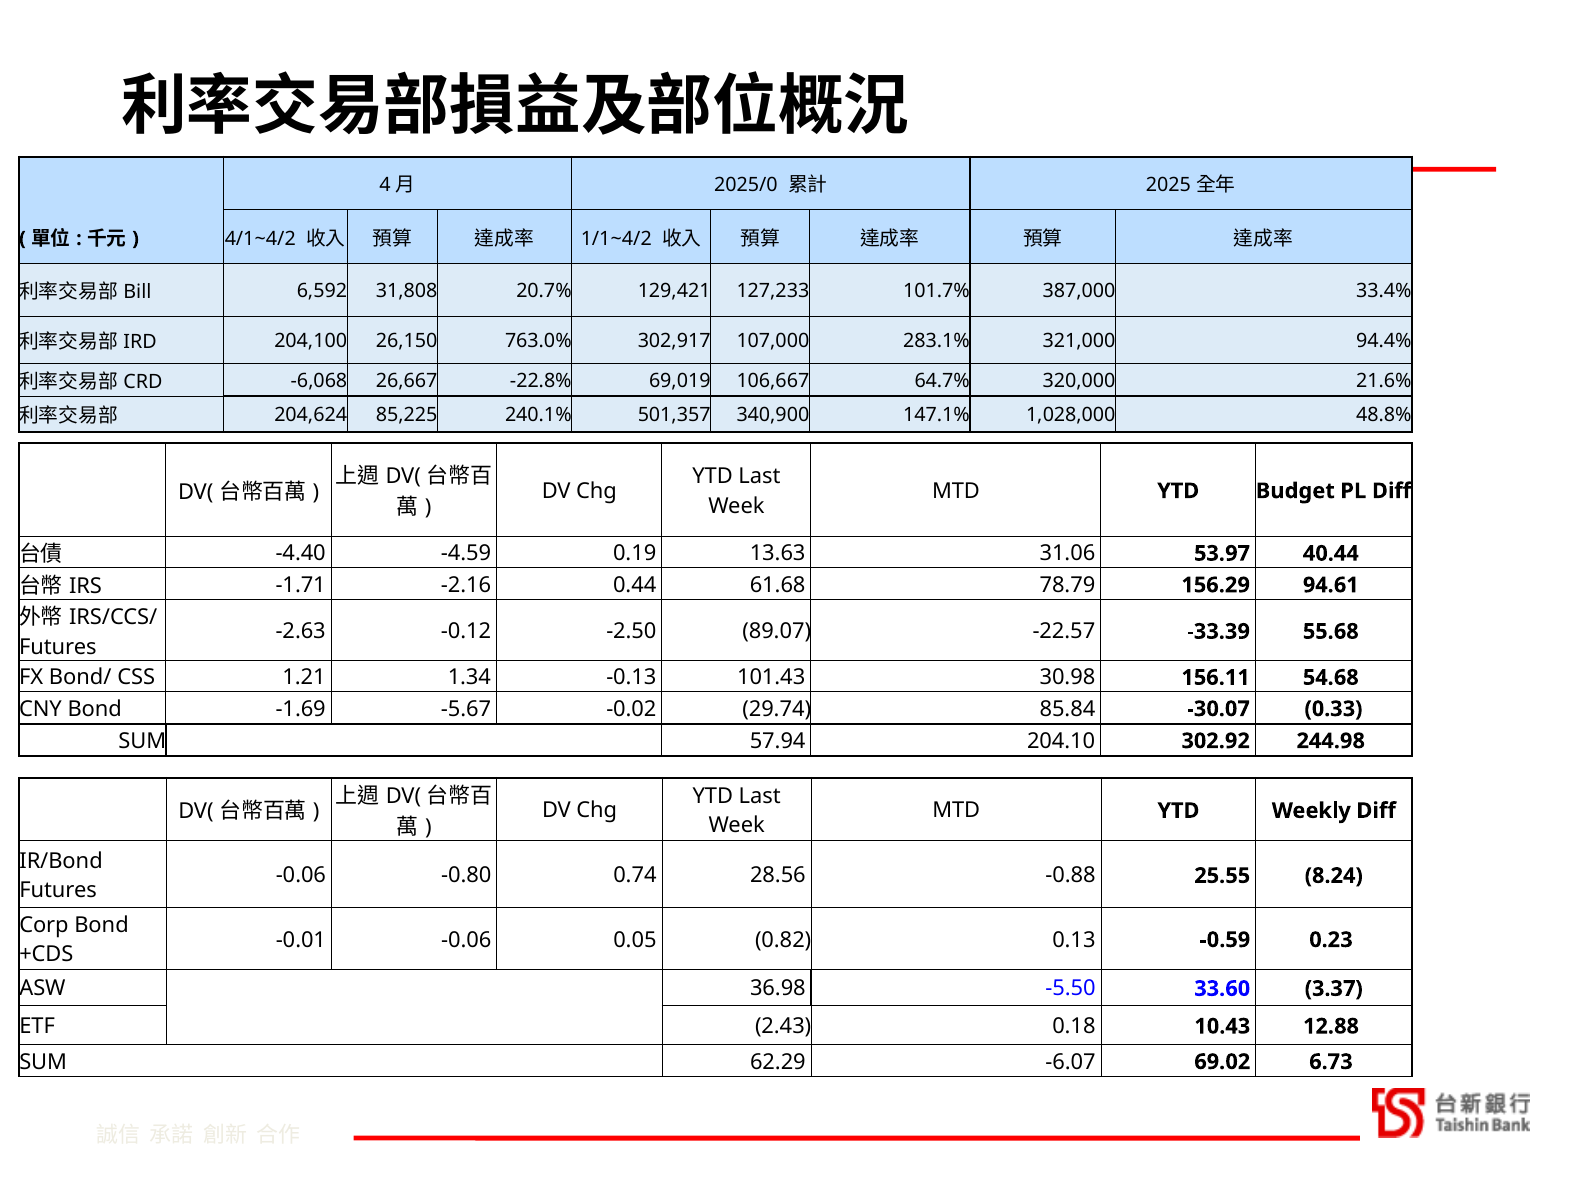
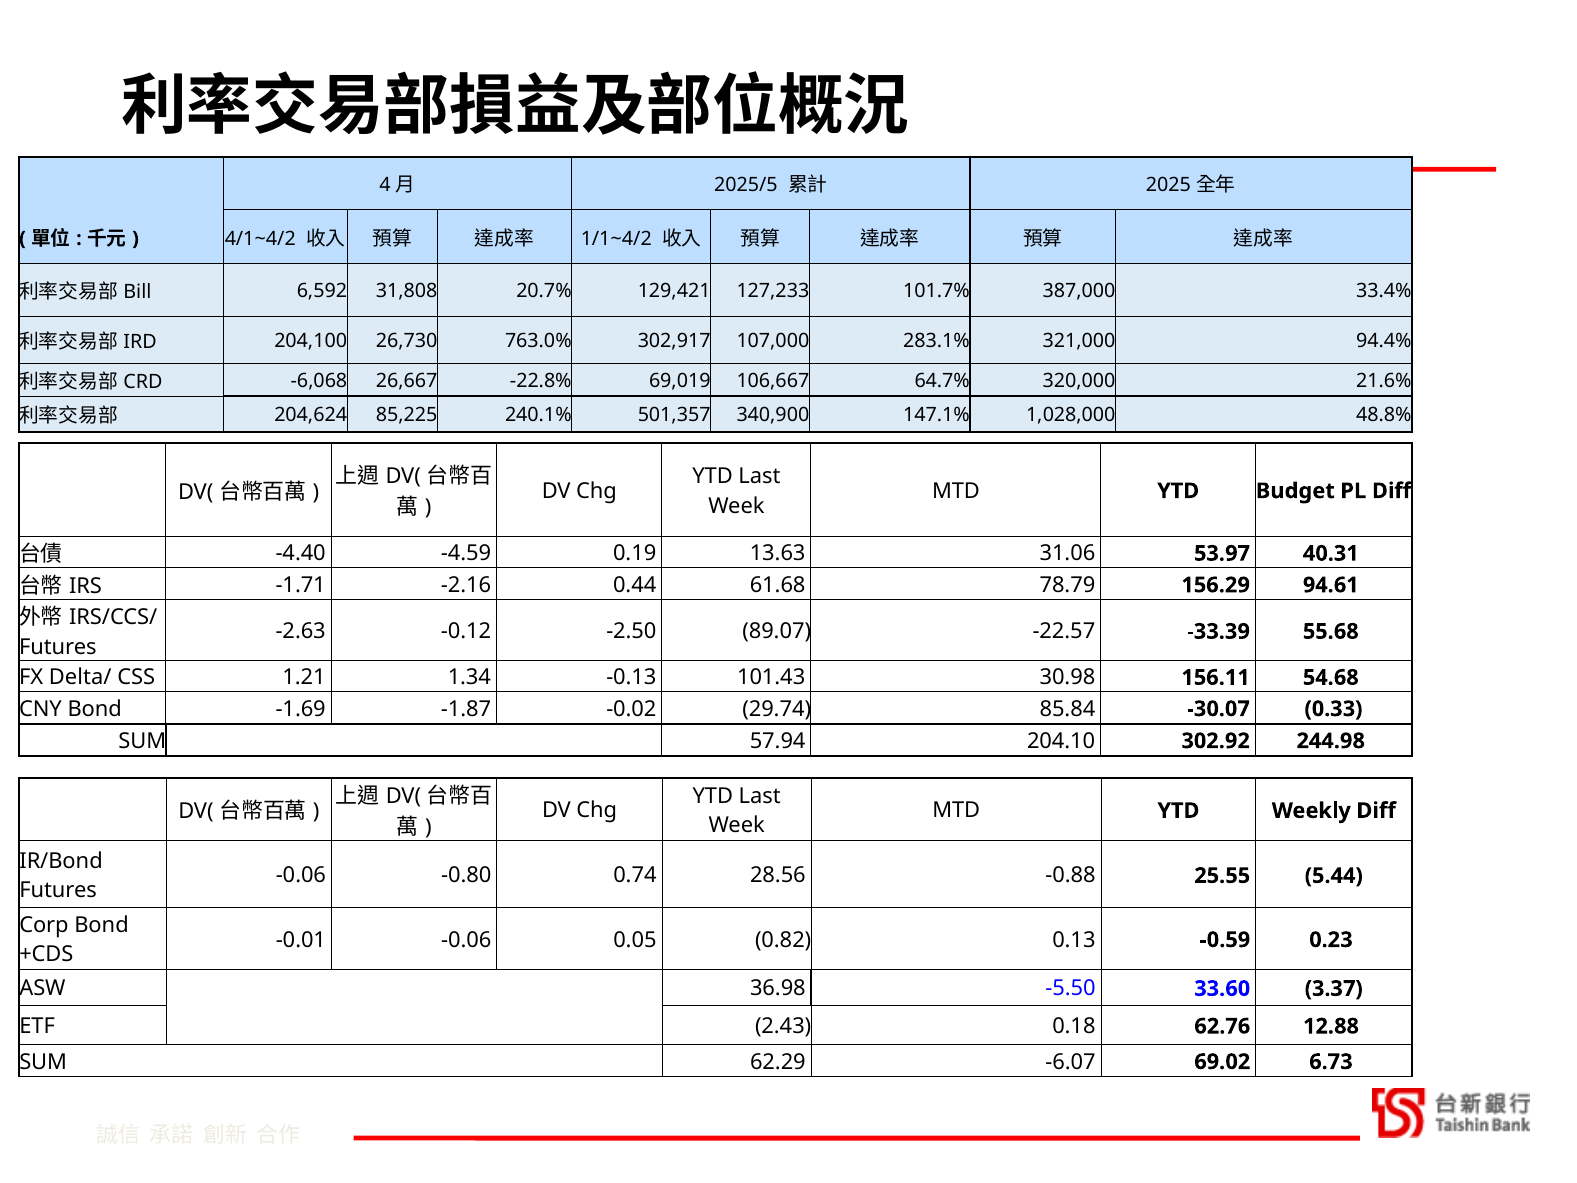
2025/0: 2025/0 -> 2025/5 (746, 185)
26,150: 26,150 -> 26,730 (407, 341)
40.44: 40.44 -> 40.31 (1331, 553)
Bond/: Bond/ -> Delta/ (80, 677)
-5.67: -5.67 -> -1.87 (466, 709)
8.24: 8.24 -> 5.44 (1334, 876)
10.43: 10.43 -> 62.76 (1222, 1026)
